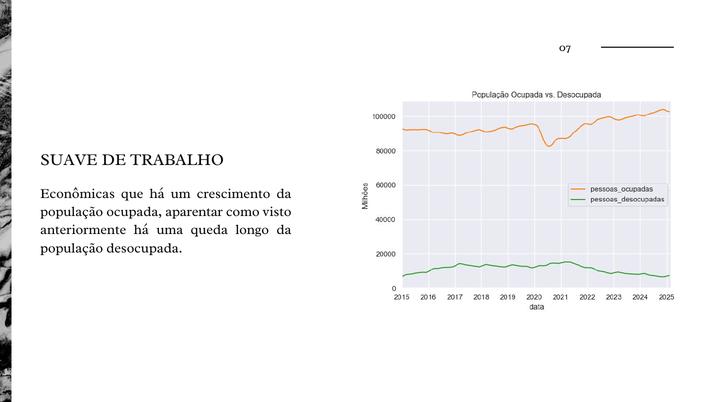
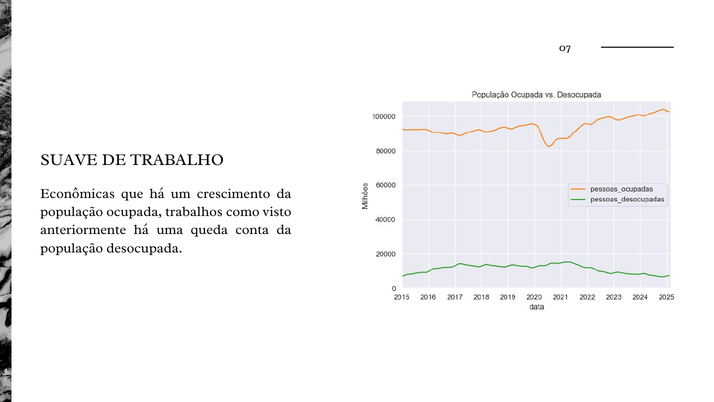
aparentar: aparentar -> trabalhos (194, 212)
longo: longo -> conta (252, 230)
